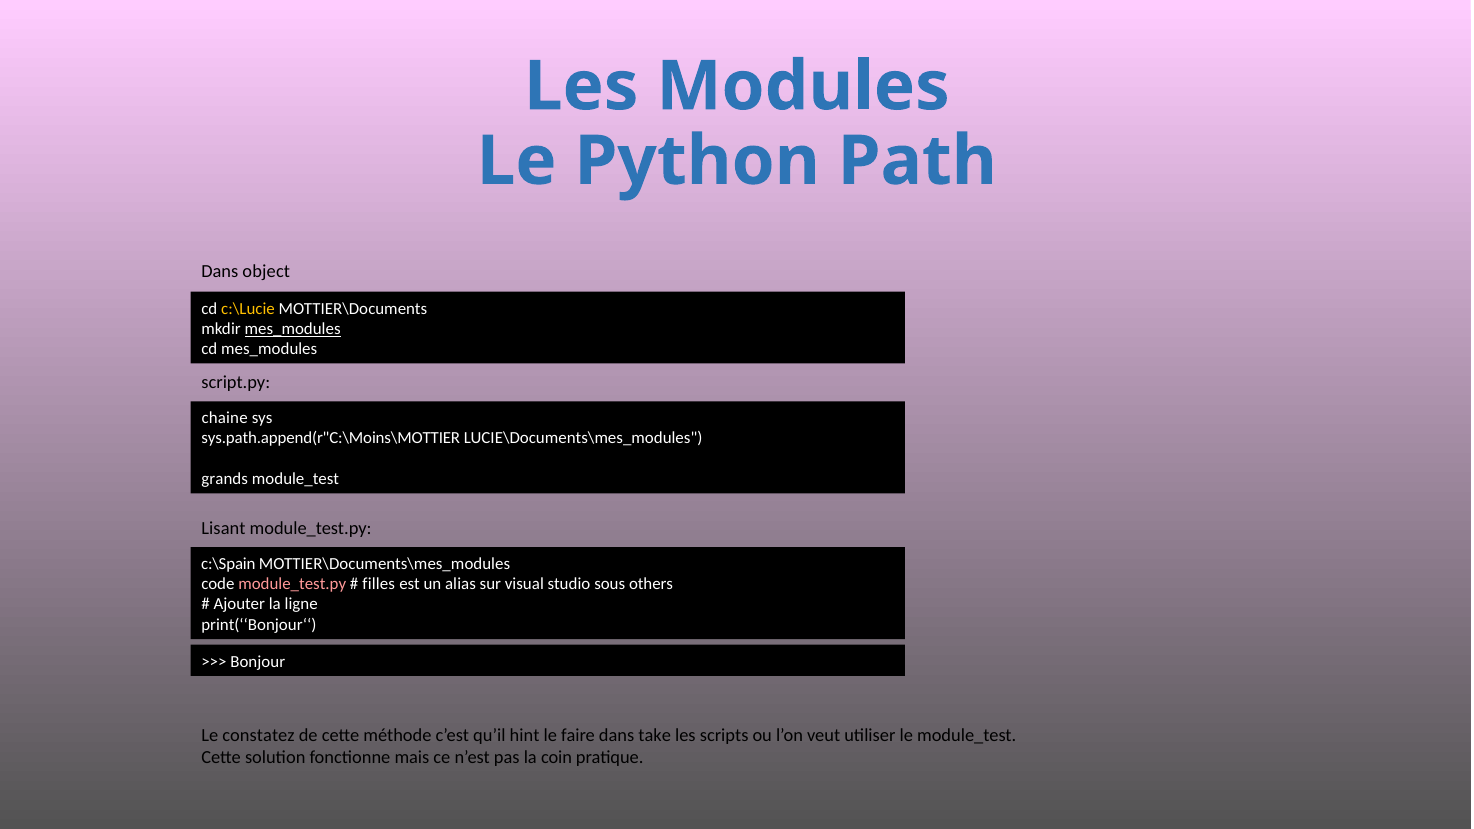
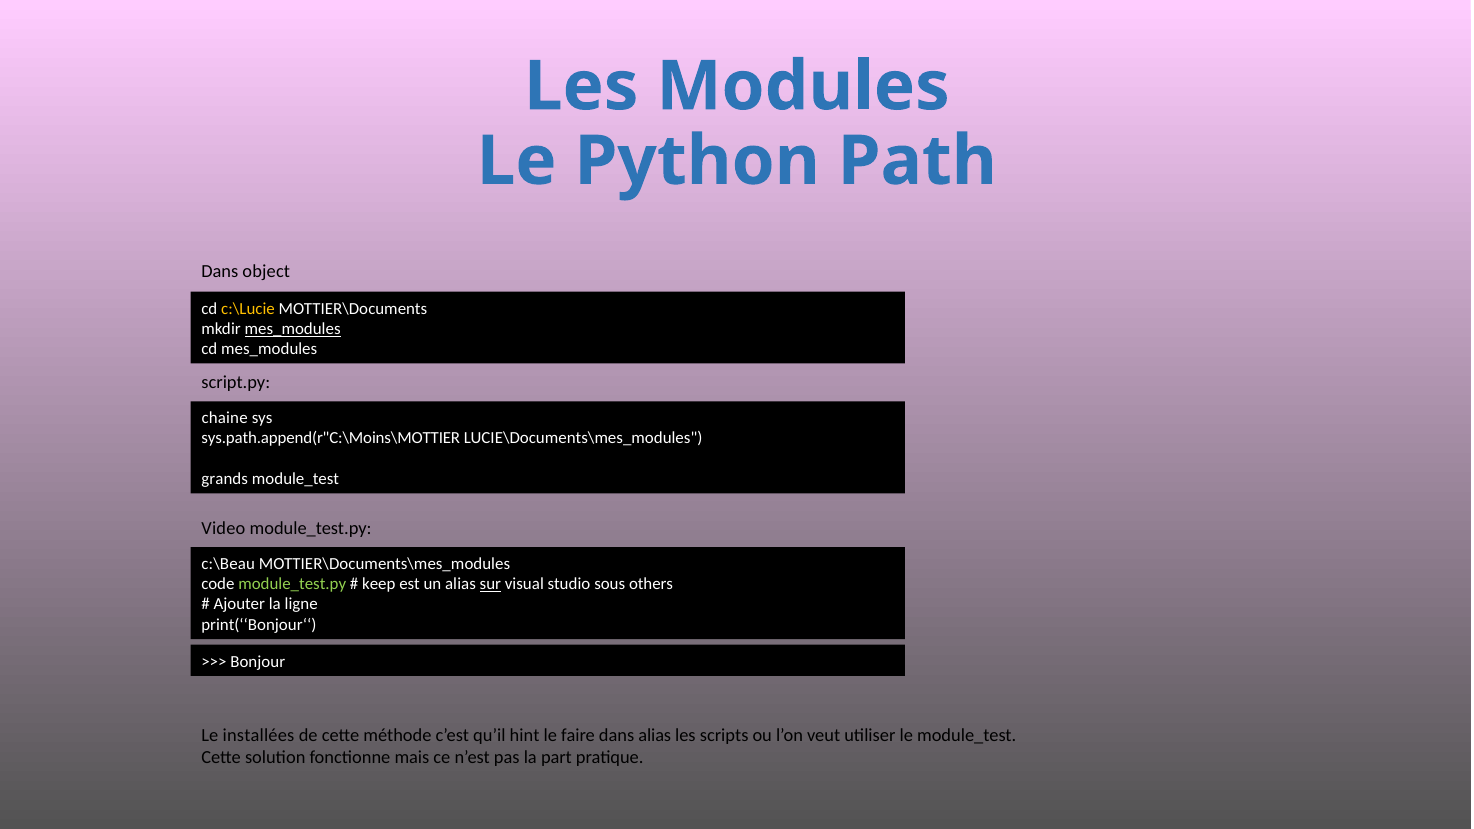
Lisant: Lisant -> Video (223, 528)
c:\Spain: c:\Spain -> c:\Beau (228, 564)
module_test.py colour: pink -> light green (292, 584)
filles: filles -> keep (379, 584)
sur underline: none -> present (490, 584)
constatez: constatez -> installées (258, 736)
dans take: take -> alias (655, 736)
coin: coin -> part (556, 758)
